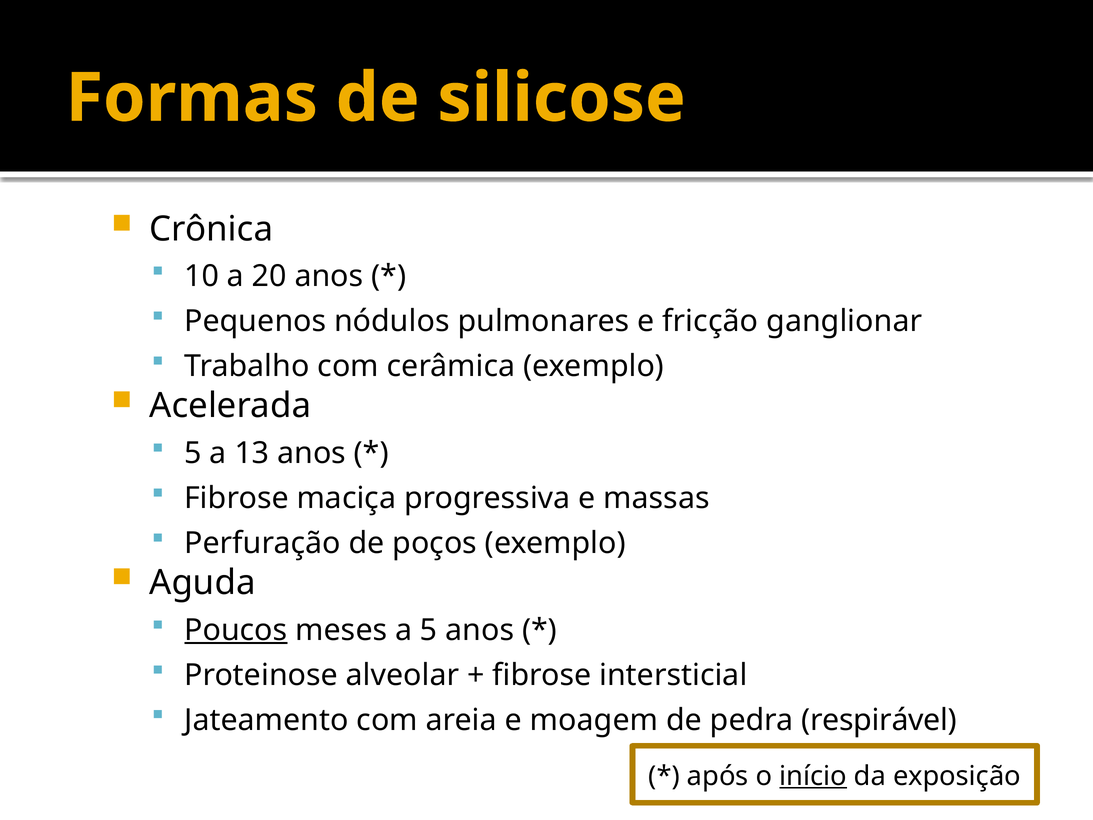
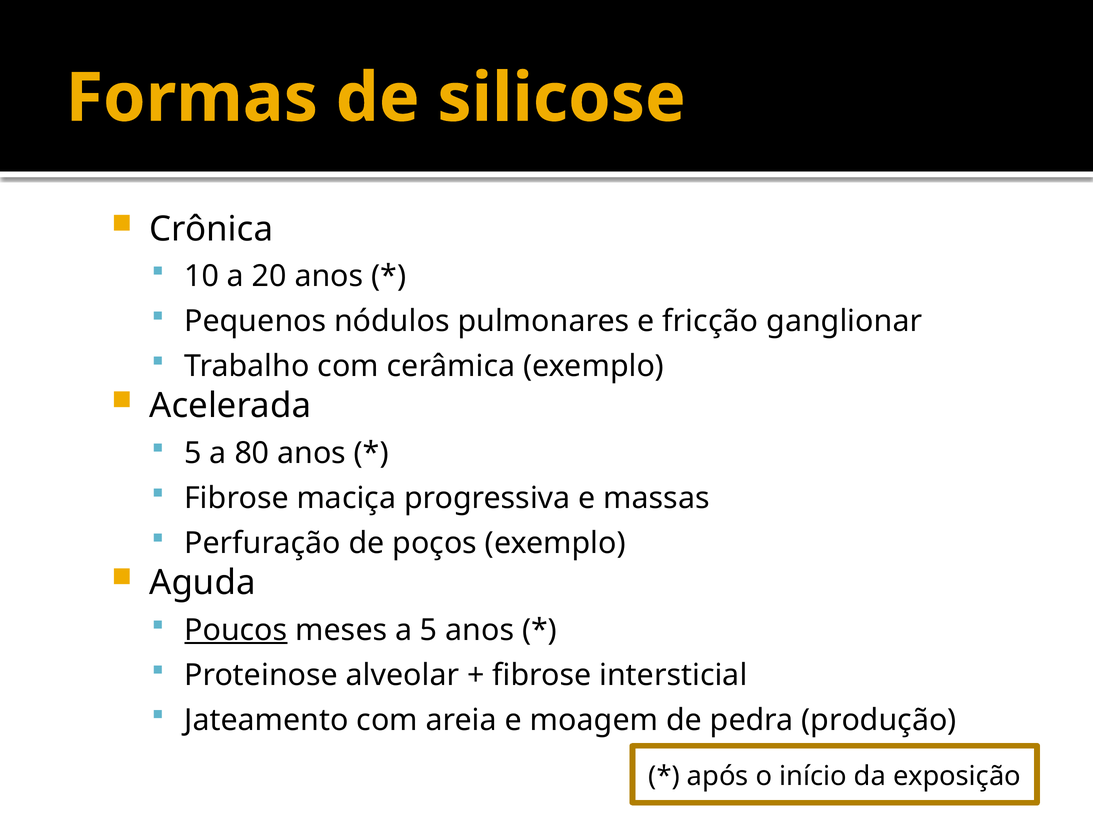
13: 13 -> 80 (252, 453)
respirável: respirável -> produção (879, 720)
início underline: present -> none (813, 776)
